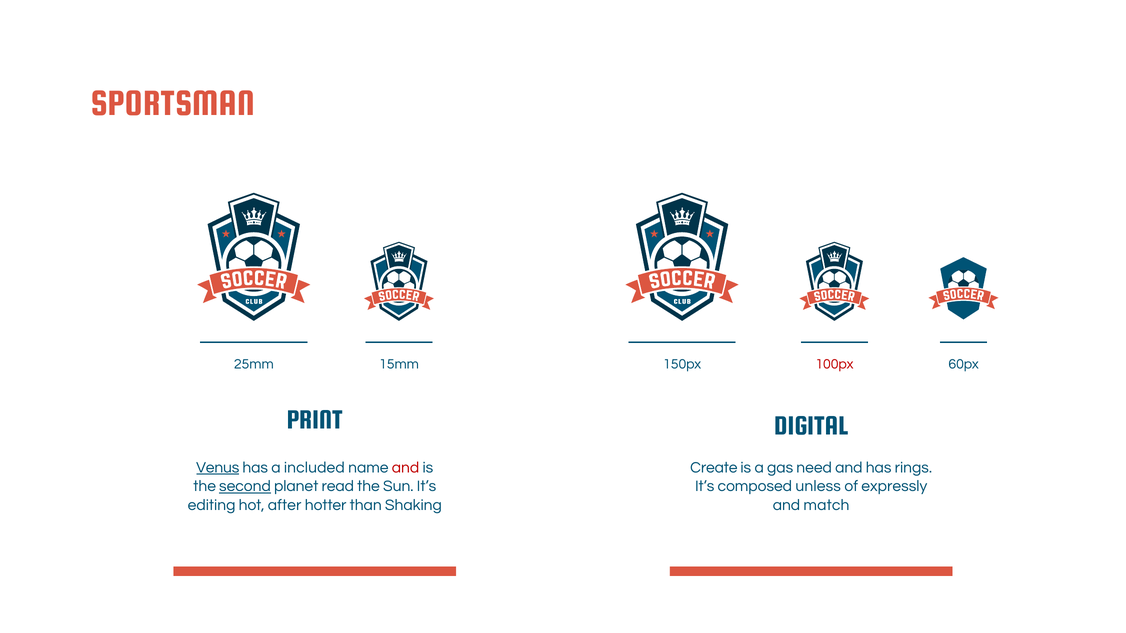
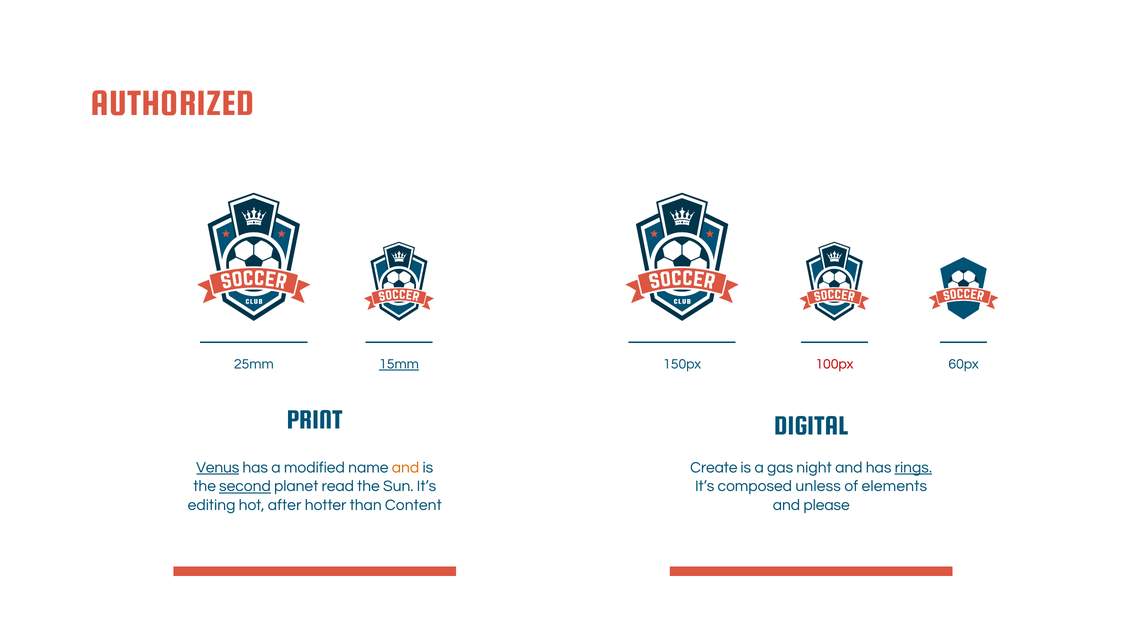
SPORTSMAN: SPORTSMAN -> AUTHORIZED (172, 103)
15mm underline: none -> present (399, 364)
included: included -> modified (314, 468)
and colour: red -> orange (406, 468)
need: need -> night (814, 468)
rings underline: none -> present (913, 468)
expressly: expressly -> elements (894, 487)
Shaking: Shaking -> Content (413, 505)
match: match -> please (827, 505)
